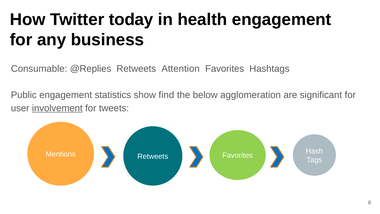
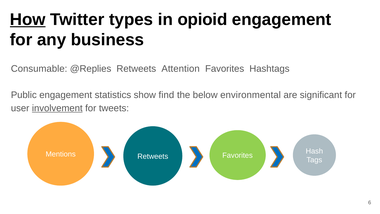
How underline: none -> present (28, 19)
today: today -> types (131, 19)
health: health -> opioid (202, 19)
agglomeration: agglomeration -> environmental (251, 95)
